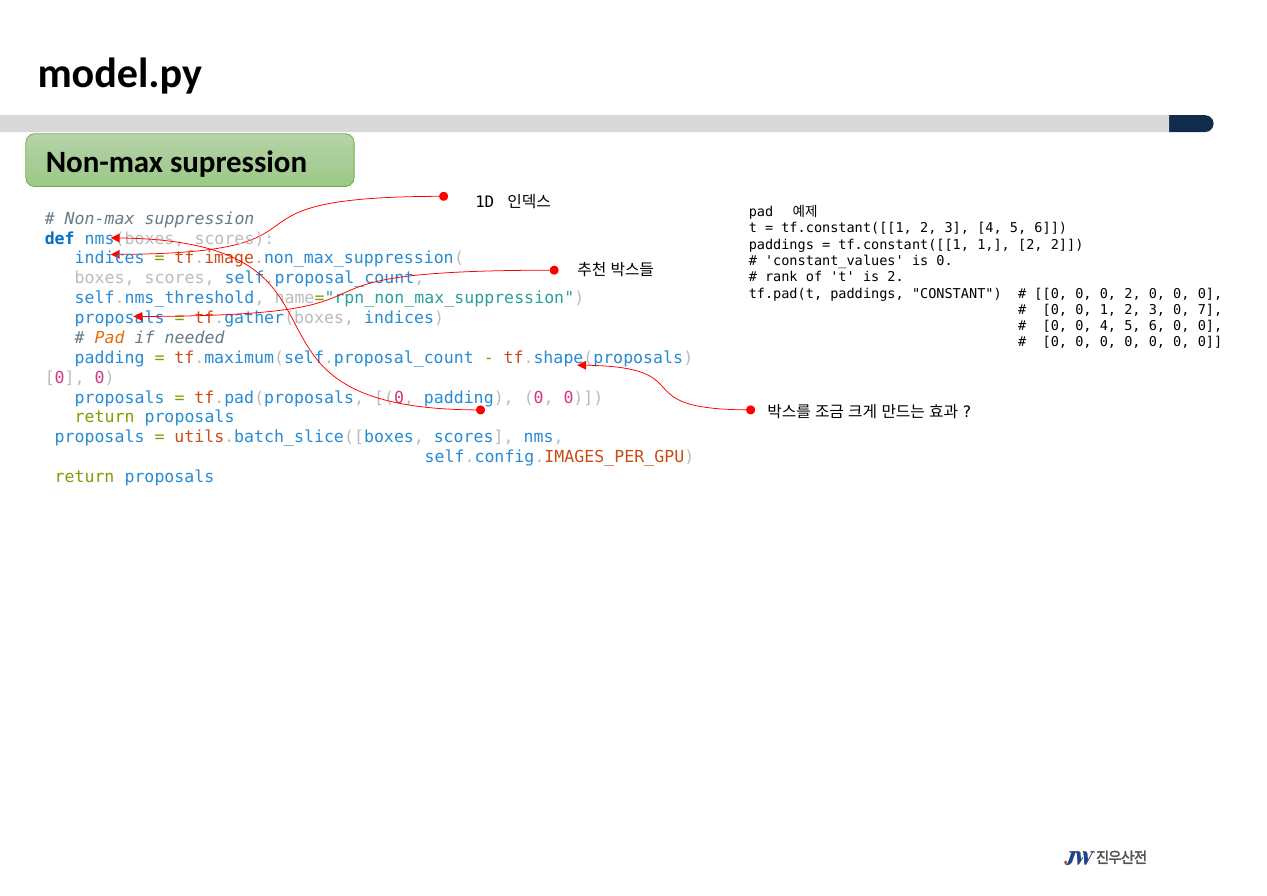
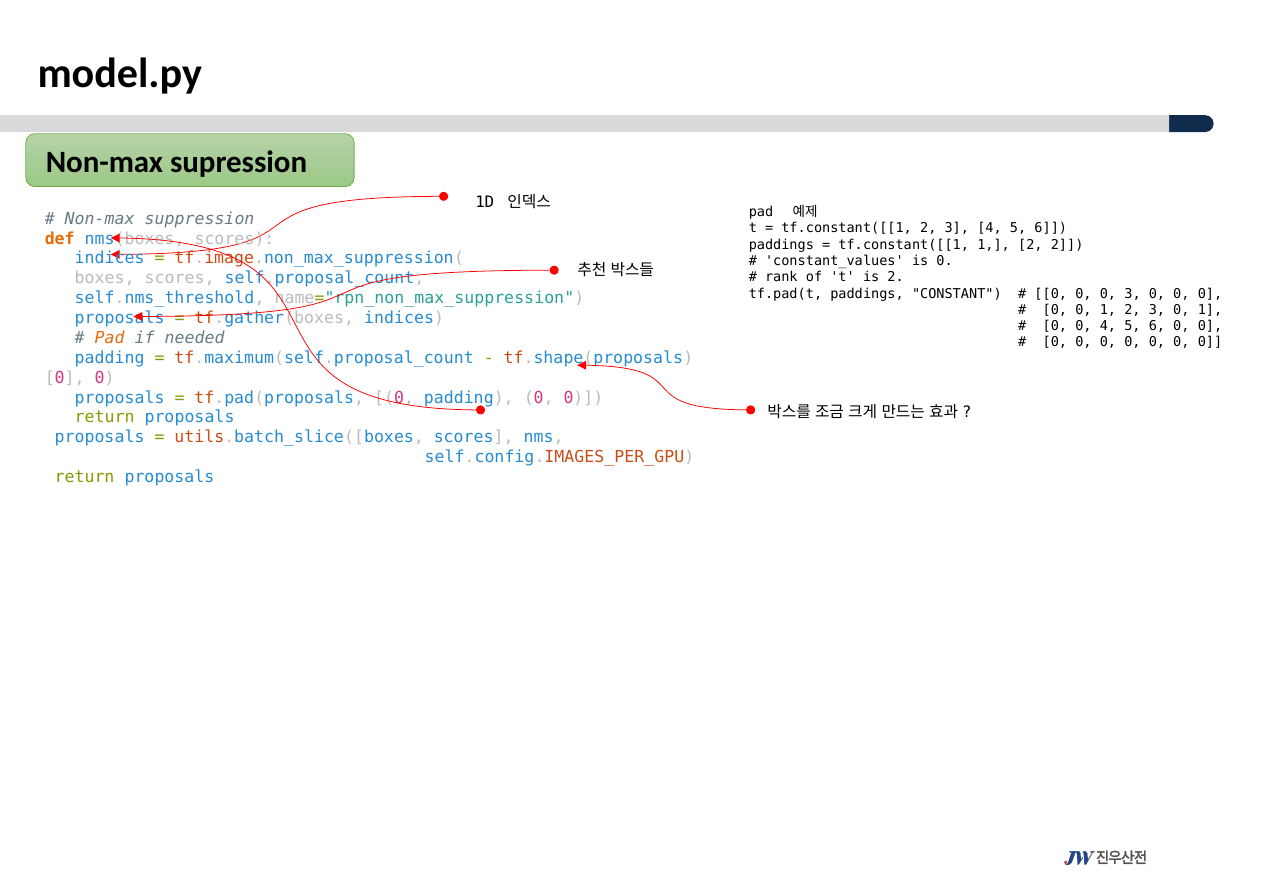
def colour: blue -> orange (60, 239)
0 2: 2 -> 3 (1133, 294)
3 0 7: 7 -> 1 (1210, 310)
